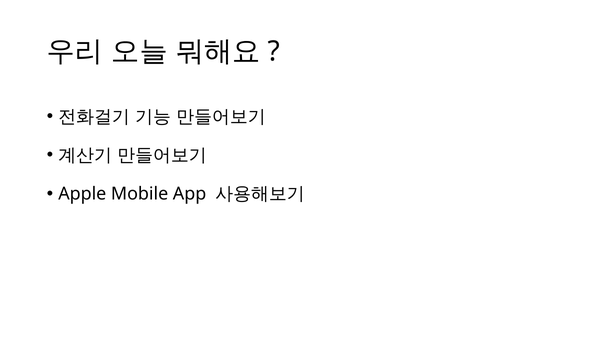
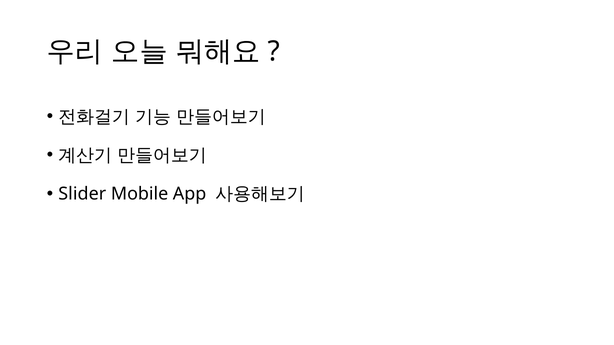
Apple: Apple -> Slider (82, 194)
